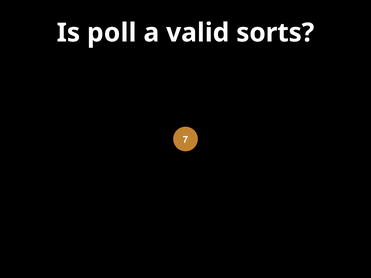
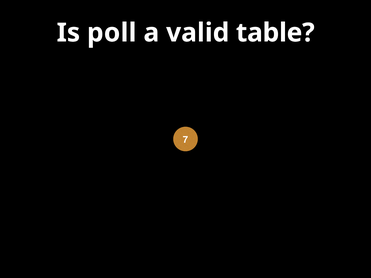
sorts: sorts -> table (275, 33)
